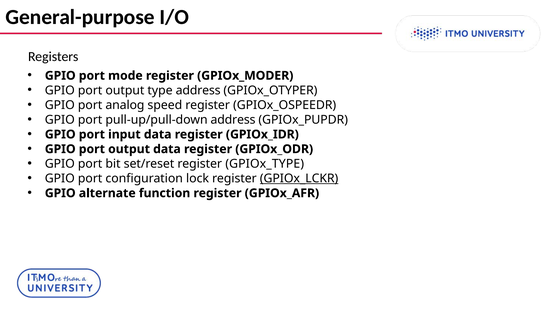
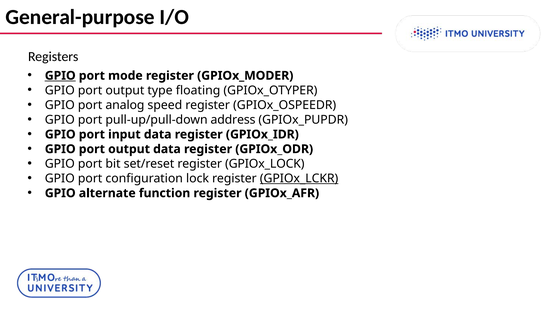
GPIO underline: none -> present (60, 76)
type address: address -> floating (198, 90)
GPIOx_TYPE: GPIOx_TYPE -> GPIOx_LOCK (265, 164)
